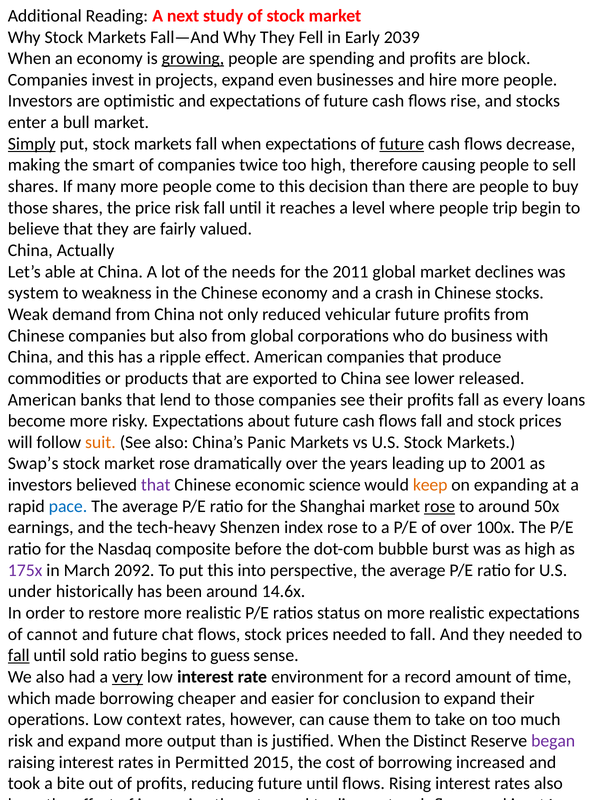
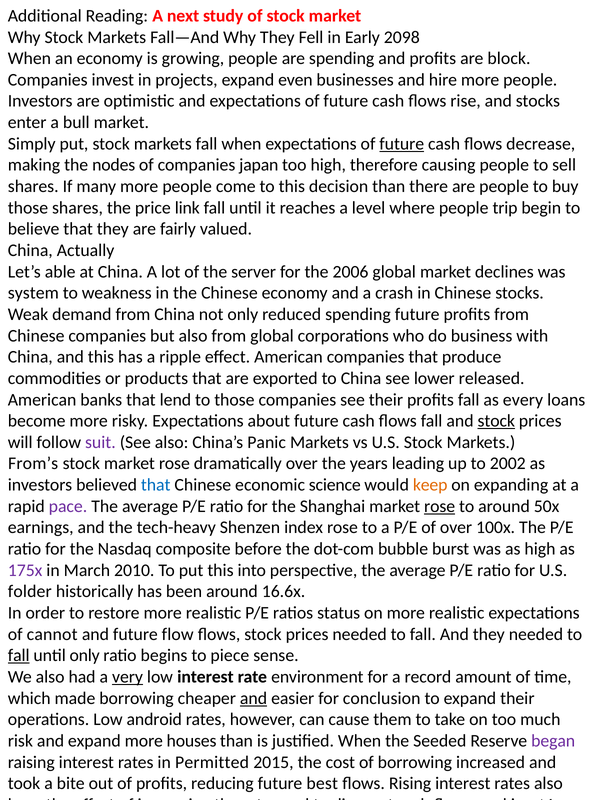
2039: 2039 -> 2098 (402, 37)
growing underline: present -> none (193, 58)
Simply underline: present -> none (32, 144)
the smart: smart -> nodes (114, 165)
twice: twice -> japan (259, 165)
price risk: risk -> link (187, 208)
needs: needs -> server (254, 272)
2011: 2011 -> 2006 (351, 272)
reduced vehicular: vehicular -> spending (358, 314)
stock underline: none -> present (496, 421)
suit colour: orange -> purple (100, 442)
Swap’s: Swap’s -> From’s (33, 464)
2001: 2001 -> 2002 (508, 464)
that colour: purple -> blue (156, 485)
pace colour: blue -> purple (68, 506)
2092: 2092 -> 2010 (134, 570)
under: under -> folder (30, 592)
14.6x: 14.6x -> 16.6x (284, 592)
chat: chat -> flow (178, 634)
until sold: sold -> only (85, 656)
guess: guess -> piece (230, 656)
and underline: none -> present (254, 698)
context: context -> android (154, 719)
output: output -> houses (192, 741)
Distinct: Distinct -> Seeded (440, 741)
future until: until -> best (322, 783)
